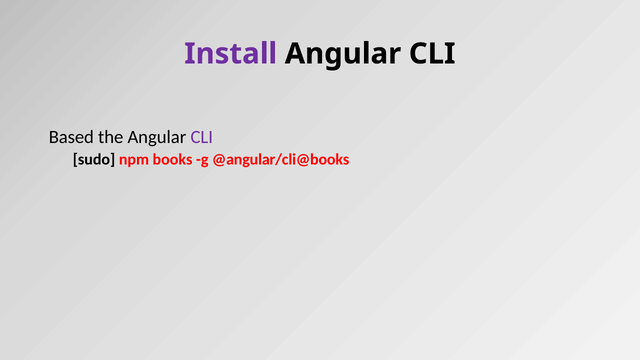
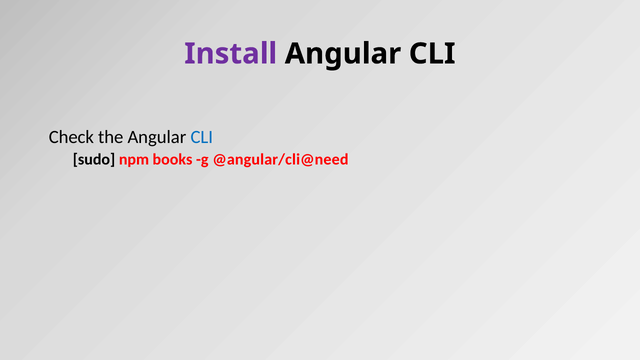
Based: Based -> Check (71, 137)
CLI colour: purple -> blue (202, 137)
@angular/cli@books: @angular/cli@books -> @angular/cli@need (280, 159)
